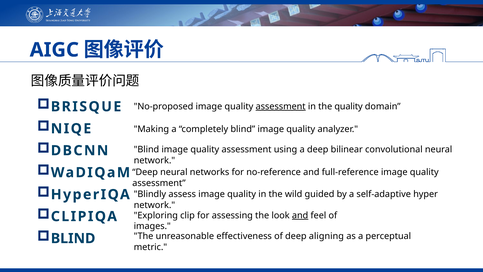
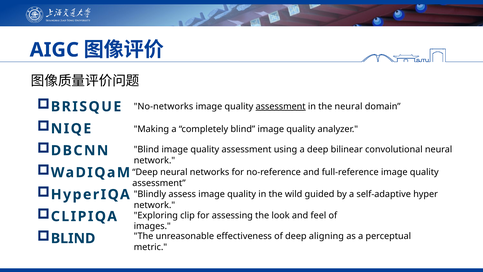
No-proposed: No-proposed -> No-networks (163, 106)
the quality: quality -> neural (348, 106)
and underline: present -> none (300, 215)
